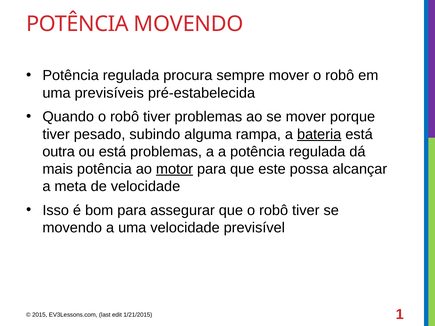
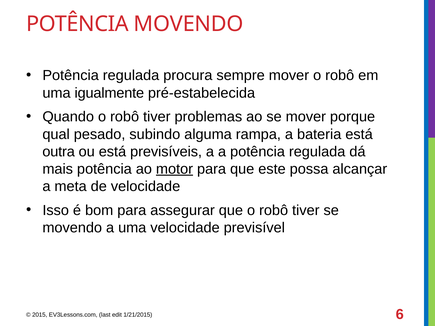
previsíveis: previsíveis -> igualmente (109, 93)
tiver: tiver -> qual (56, 134)
bateria underline: present -> none (319, 134)
está problemas: problemas -> previsíveis (166, 152)
1: 1 -> 6 (400, 315)
